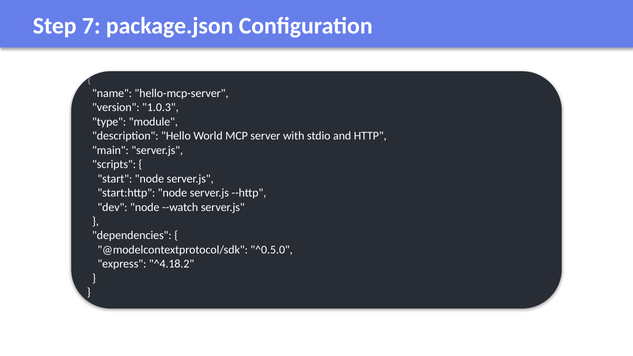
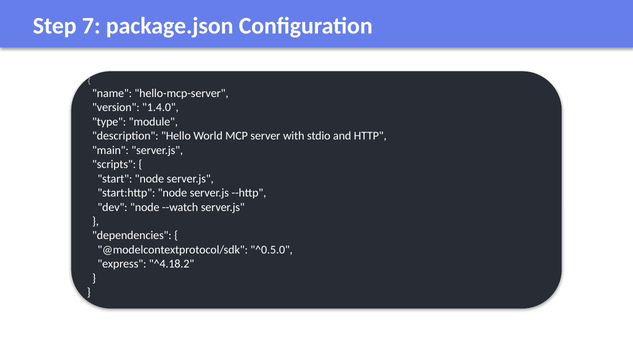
1.0.3: 1.0.3 -> 1.4.0 (160, 108)
